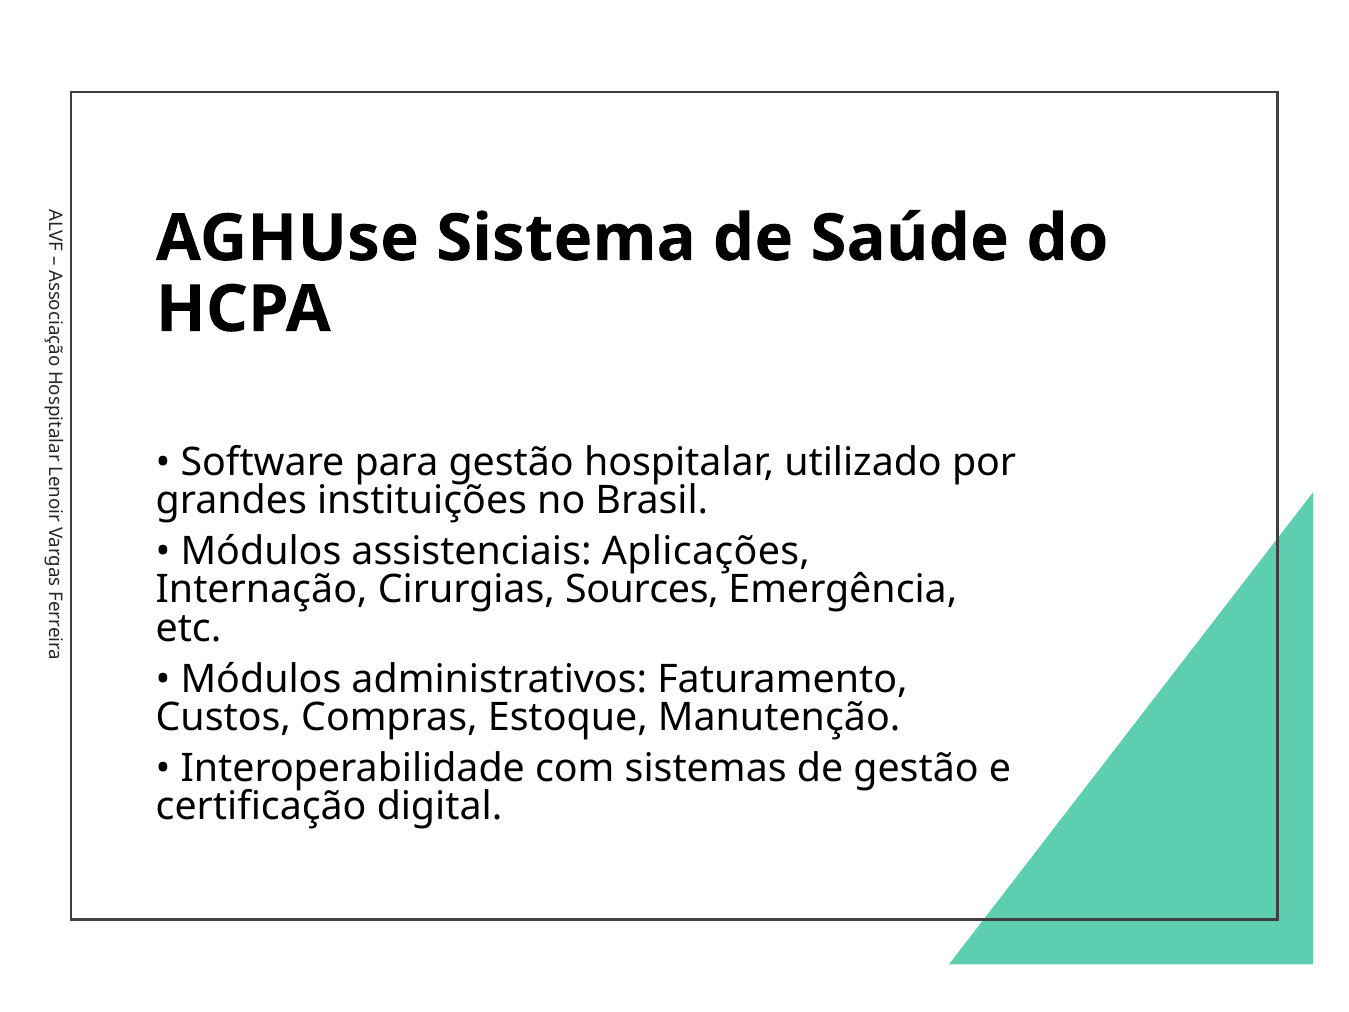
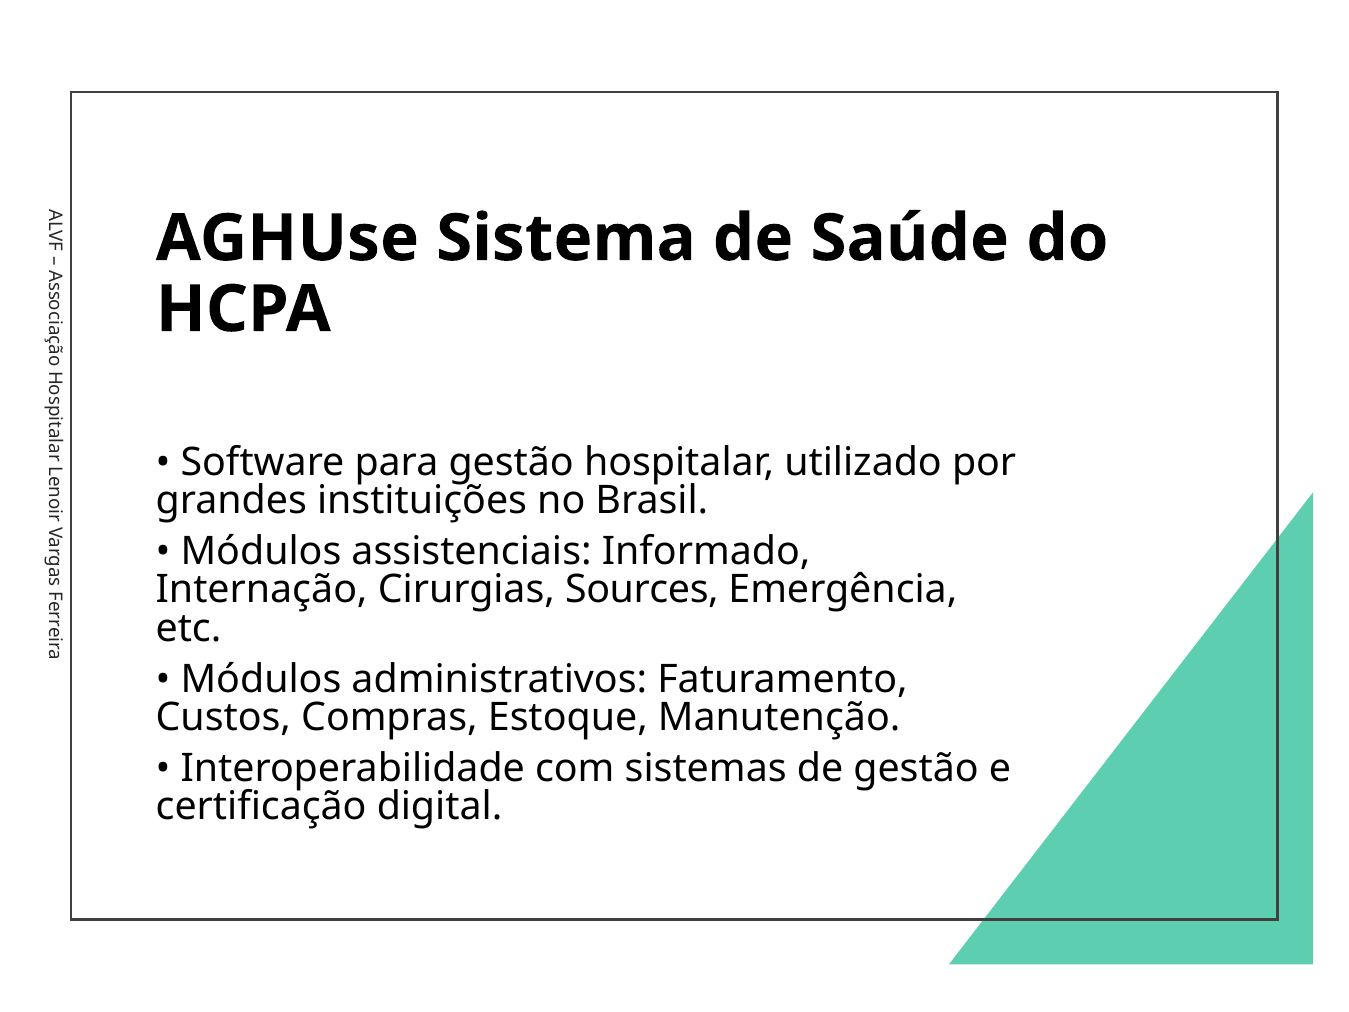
Aplicações: Aplicações -> Informado (706, 552)
